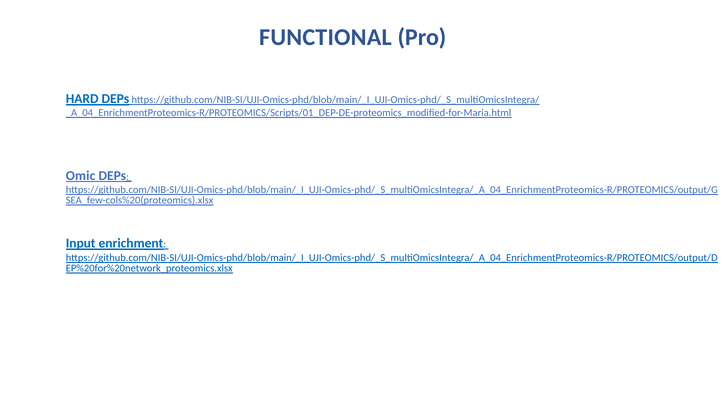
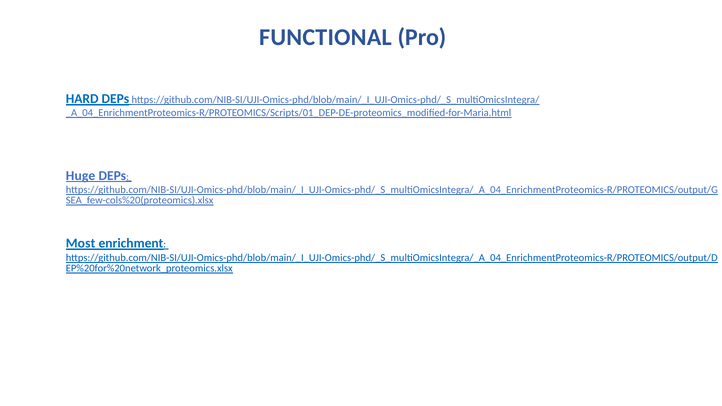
Omic: Omic -> Huge (81, 176)
Input: Input -> Most (81, 244)
